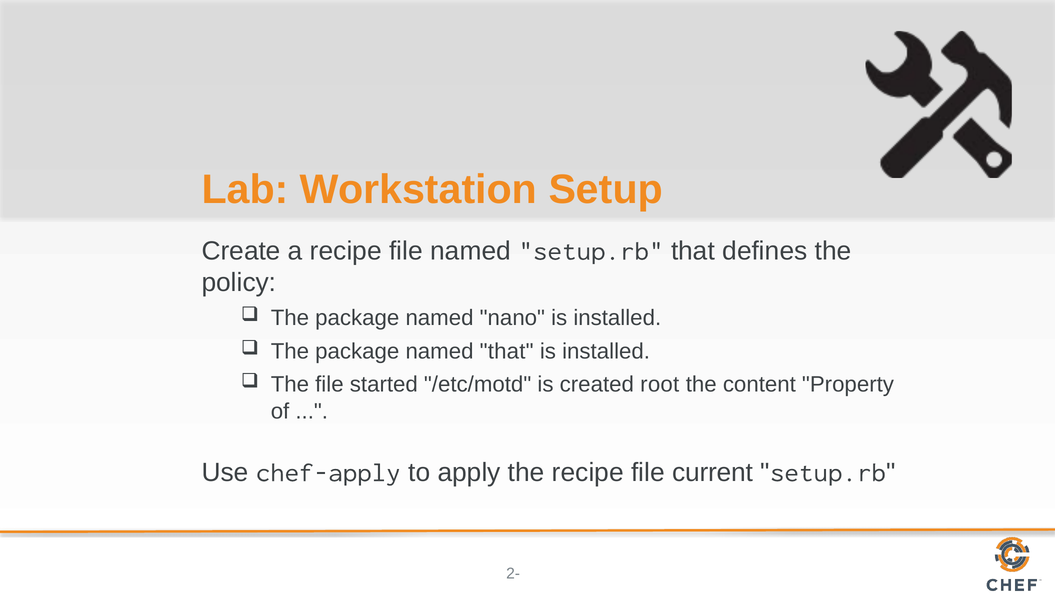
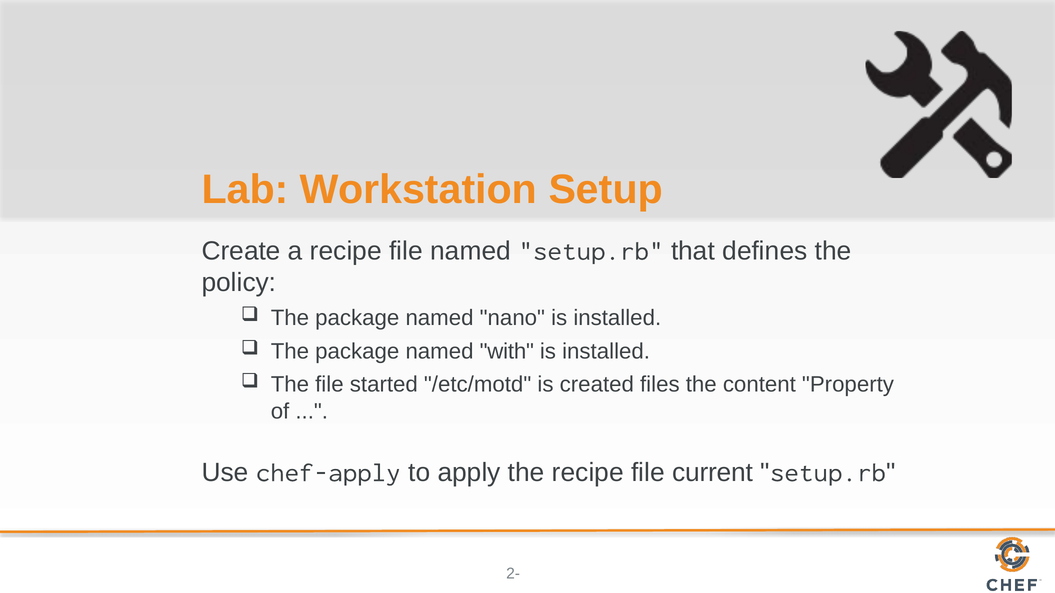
named that: that -> with (507, 352)
root: root -> files (660, 385)
